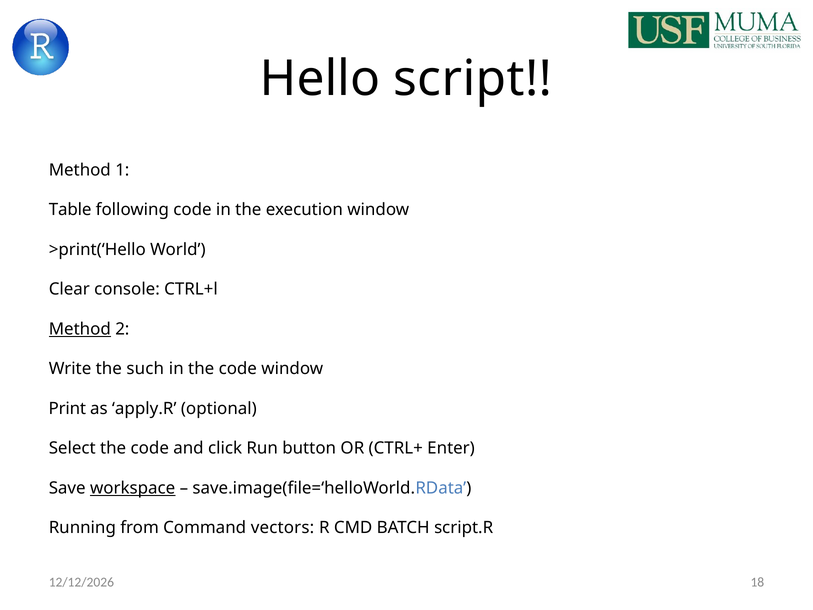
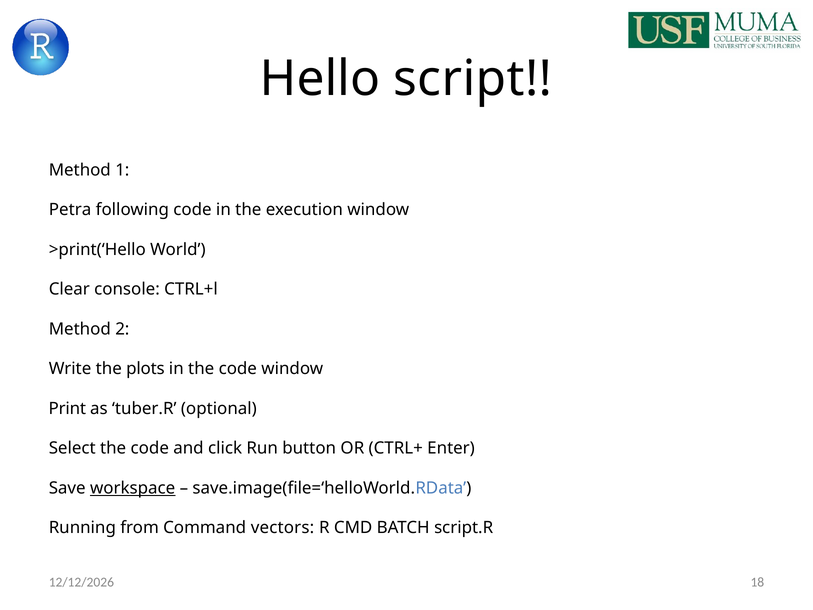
Table: Table -> Petra (70, 210)
Method underline: present -> none (80, 329)
such: such -> plots (145, 369)
apply.R: apply.R -> tuber.R (144, 408)
